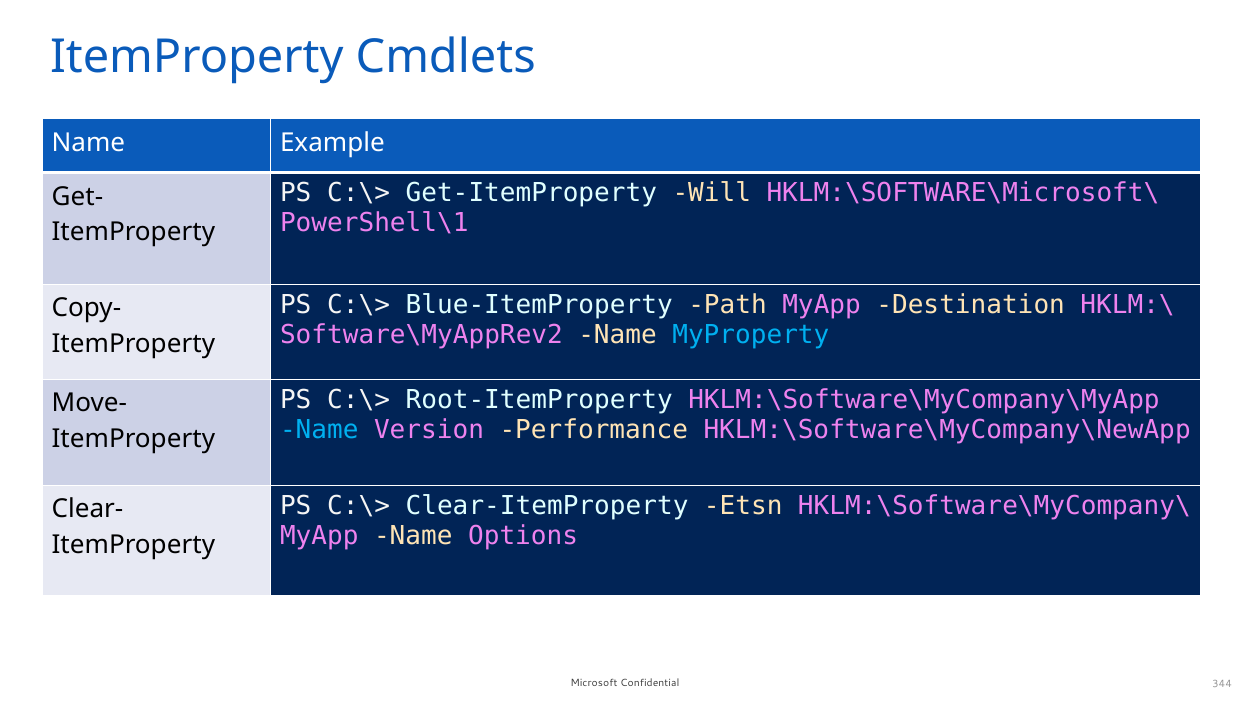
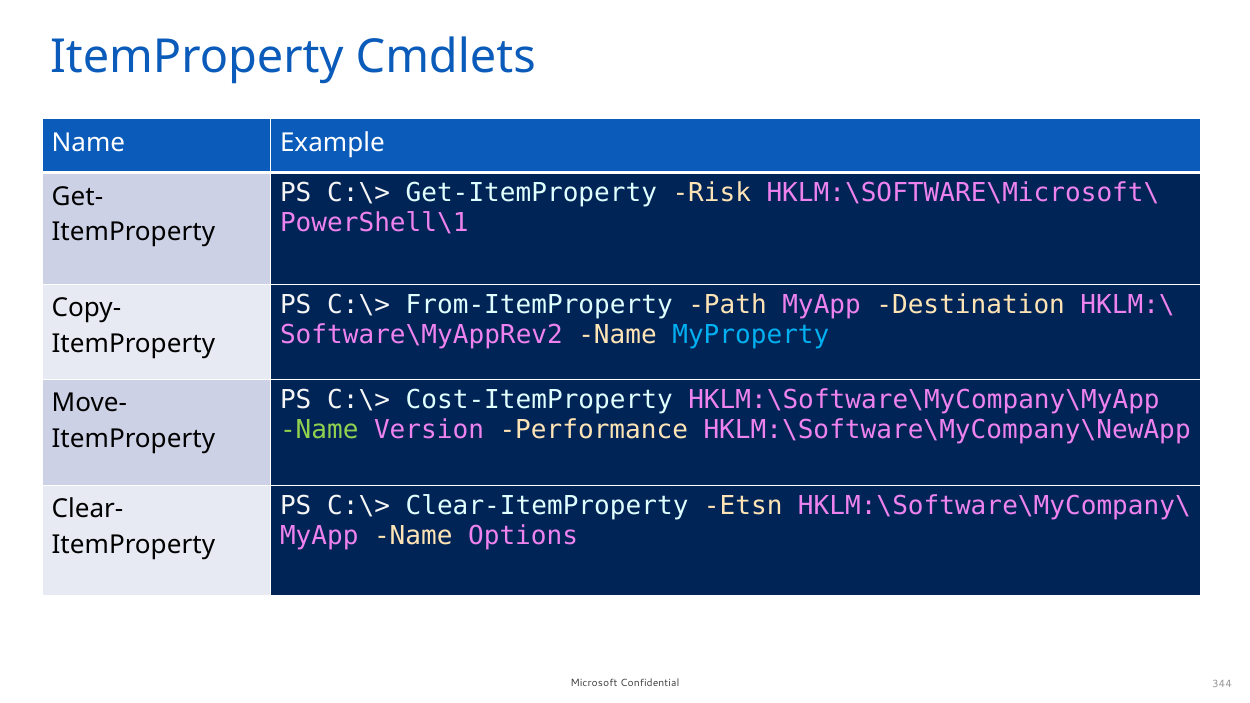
Will: Will -> Risk (712, 193)
Blue-ItemProperty: Blue-ItemProperty -> From-ItemProperty (539, 305)
Root-ItemProperty: Root-ItemProperty -> Cost-ItemProperty (539, 400)
Name colour: light blue -> light green (319, 430)
